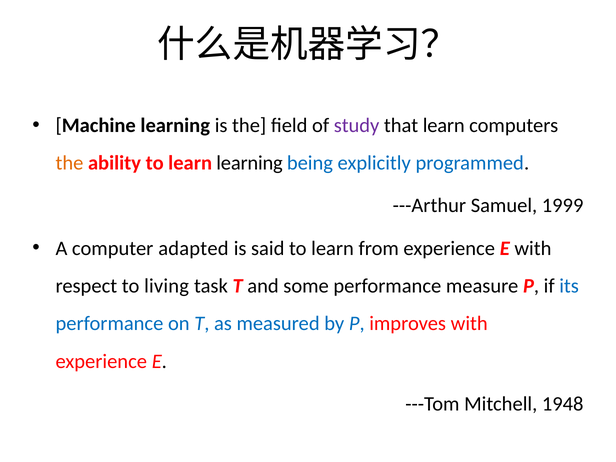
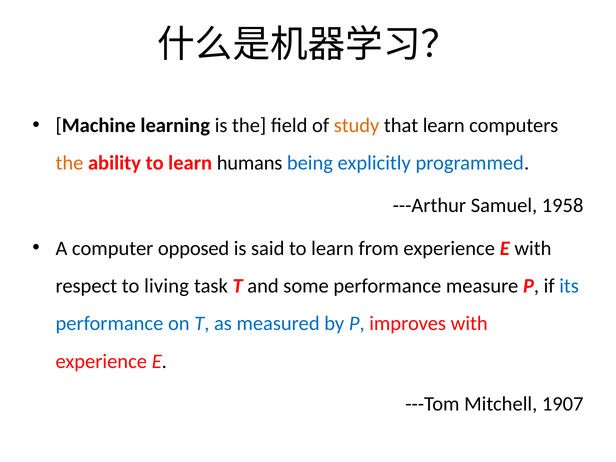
study colour: purple -> orange (357, 125)
learn learning: learning -> humans (250, 163)
1999: 1999 -> 1958 (563, 206)
adapted: adapted -> opposed (194, 248)
1948: 1948 -> 1907 (563, 404)
